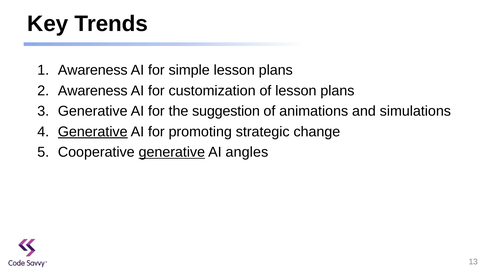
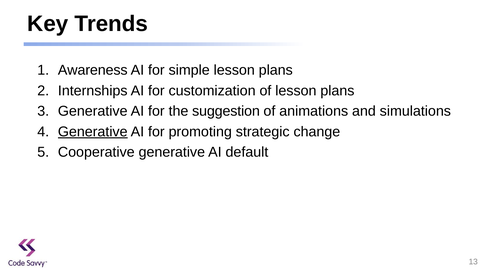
Awareness: Awareness -> Internships (93, 91)
generative underline: present -> none (172, 152)
angles: angles -> default (247, 152)
